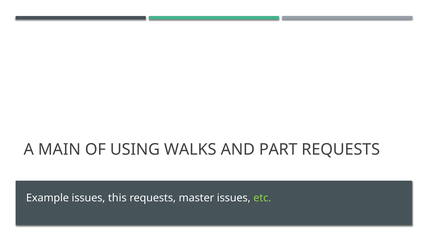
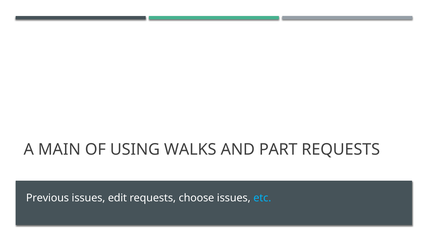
Example: Example -> Previous (47, 198)
this: this -> edit (117, 198)
master: master -> choose (196, 198)
etc colour: light green -> light blue (262, 198)
